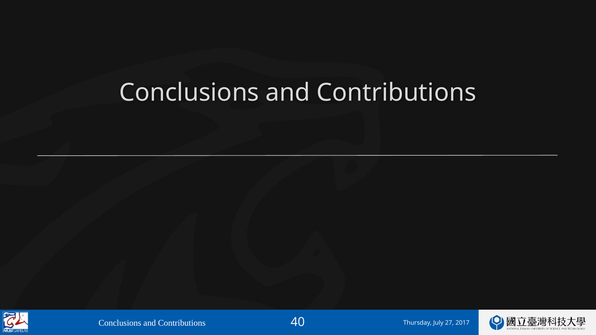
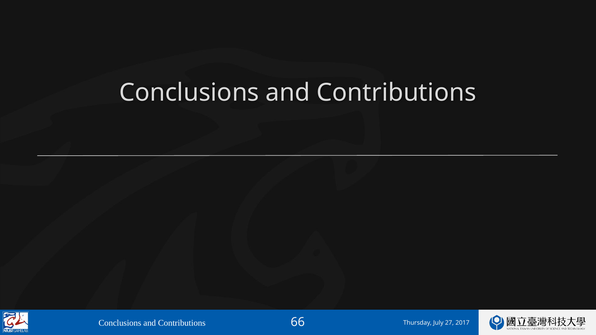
40: 40 -> 66 (298, 322)
